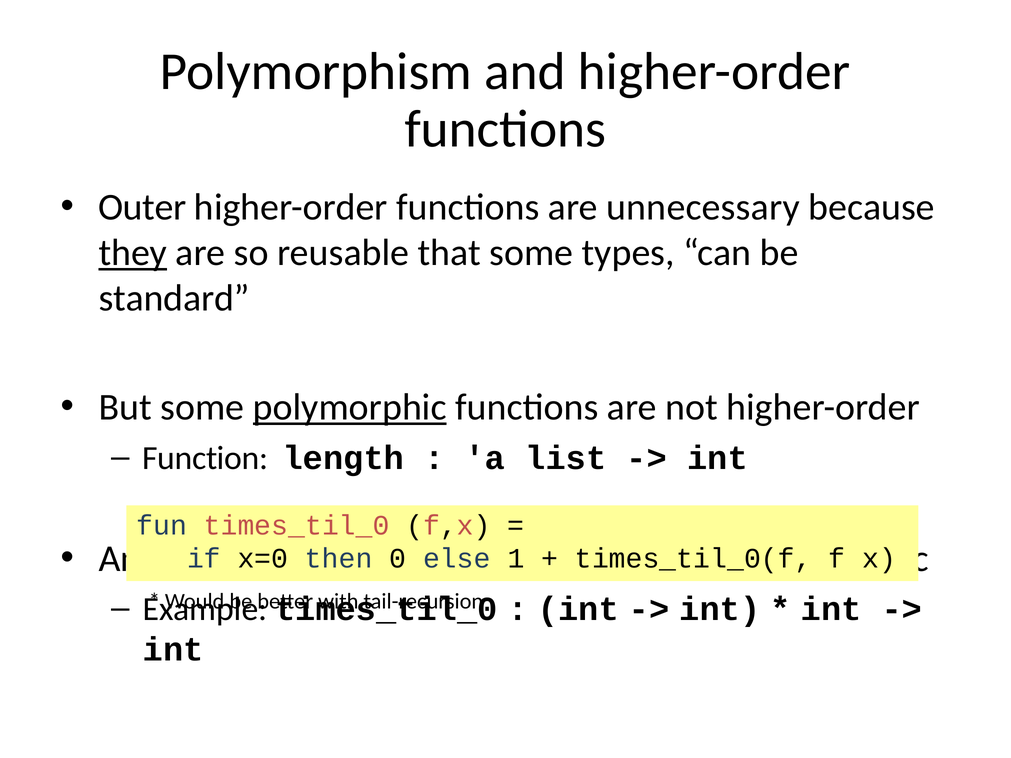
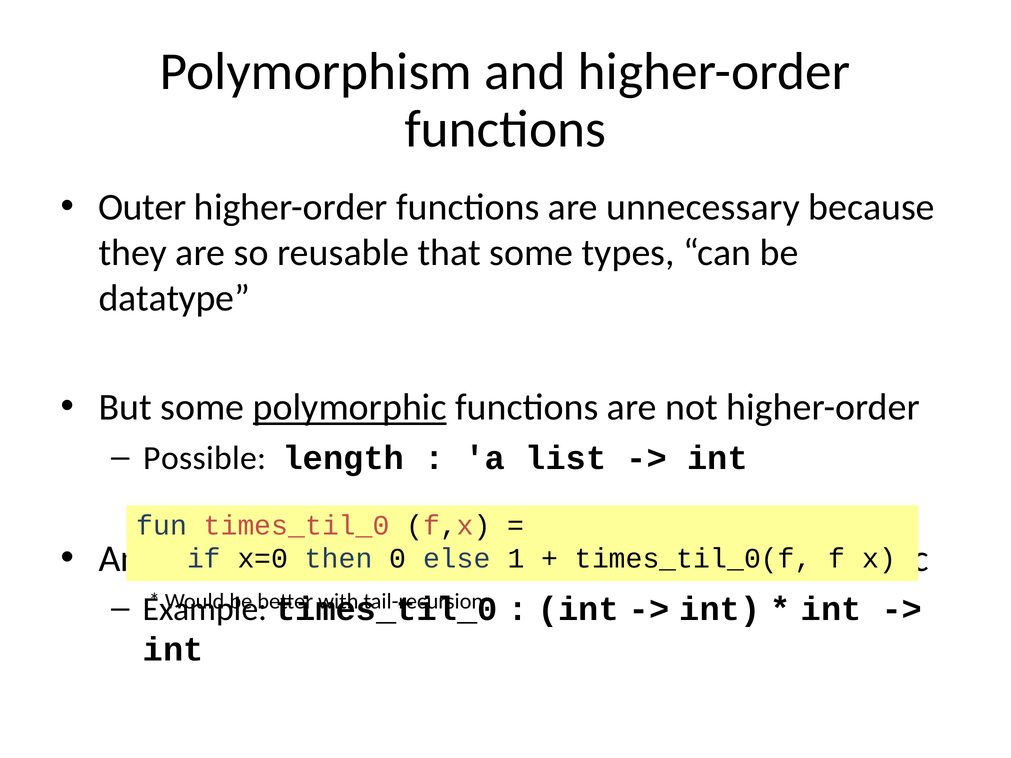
they underline: present -> none (133, 253)
standard: standard -> datatype (174, 298)
Function: Function -> Possible (205, 458)
